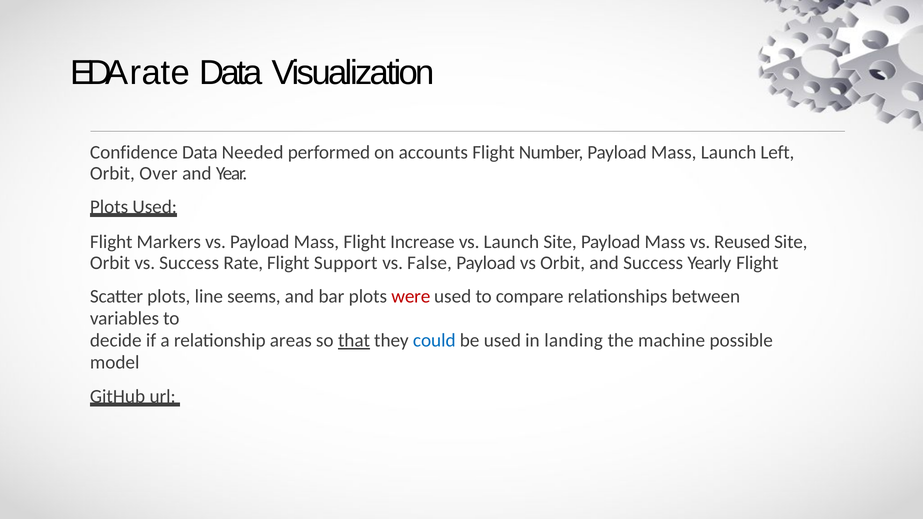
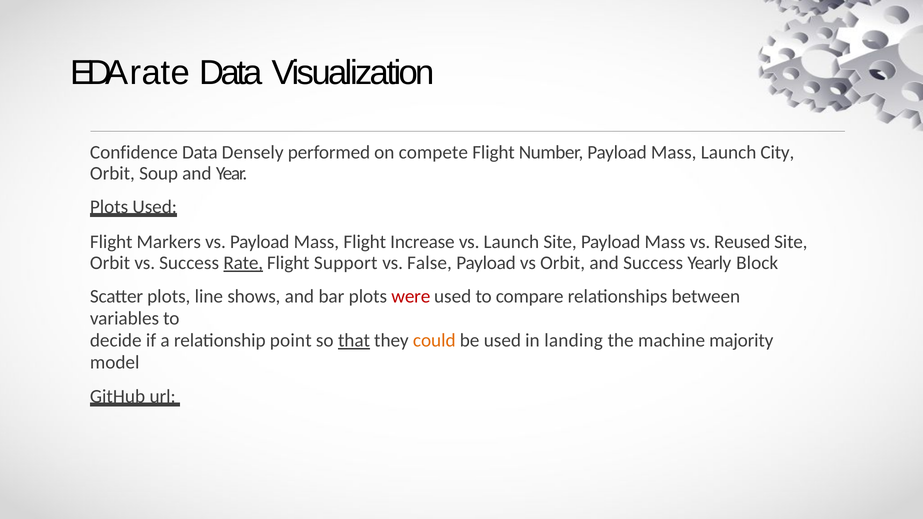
Needed: Needed -> Densely (253, 152)
accounts: accounts -> compete (433, 152)
Left: Left -> City (777, 152)
Over: Over -> Soup (159, 174)
Rate underline: none -> present (243, 263)
Yearly Flight: Flight -> Block (757, 263)
seems: seems -> shows (254, 296)
areas: areas -> point (291, 341)
could colour: blue -> orange (434, 341)
possible: possible -> majority (741, 341)
